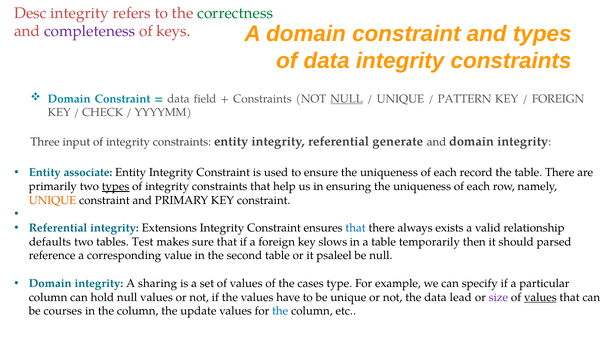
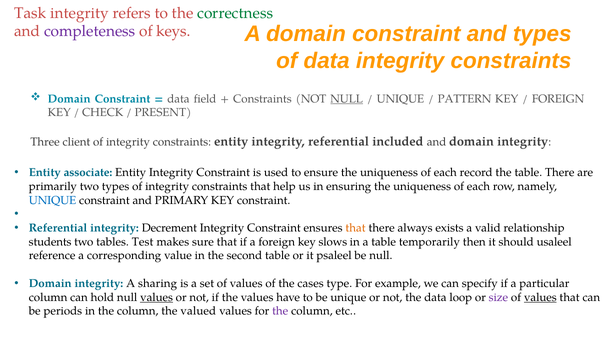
Desc: Desc -> Task (30, 13)
YYYYMM: YYYYMM -> PRESENT (163, 113)
input: input -> client (76, 142)
generate: generate -> included (398, 142)
types underline: present -> none (116, 186)
UNIQUE colour: orange -> blue (53, 200)
Extensions: Extensions -> Decrement (169, 228)
that colour: blue -> orange (356, 228)
defaults: defaults -> students (50, 242)
parsed: parsed -> usaleel (554, 242)
values underline: none -> present (157, 297)
lead: lead -> loop (461, 297)
courses: courses -> periods (63, 311)
update: update -> valued (198, 311)
the colour: blue -> purple (280, 311)
